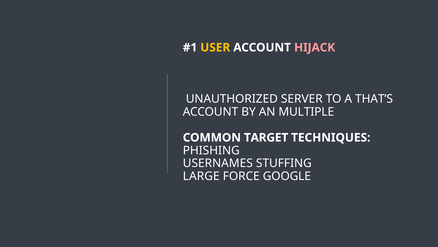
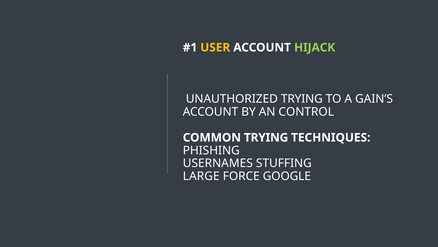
HIJACK colour: pink -> light green (315, 47)
UNAUTHORIZED SERVER: SERVER -> TRYING (302, 99)
THAT’S: THAT’S -> GAIN’S (374, 99)
MULTIPLE: MULTIPLE -> CONTROL (306, 112)
COMMON TARGET: TARGET -> TRYING (266, 137)
